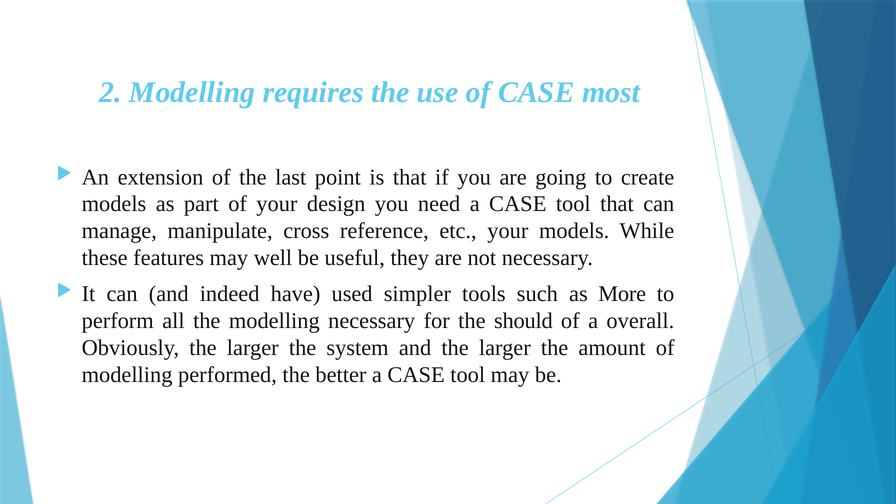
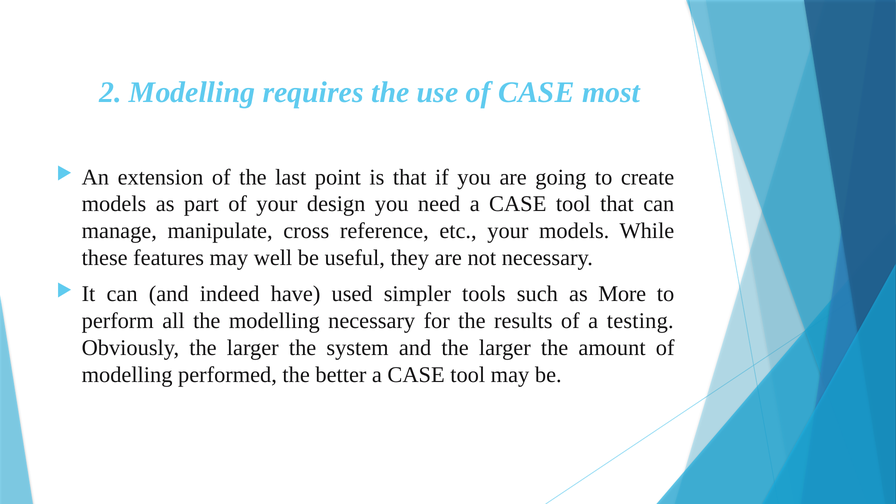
should: should -> results (523, 321)
overall: overall -> testing (640, 321)
